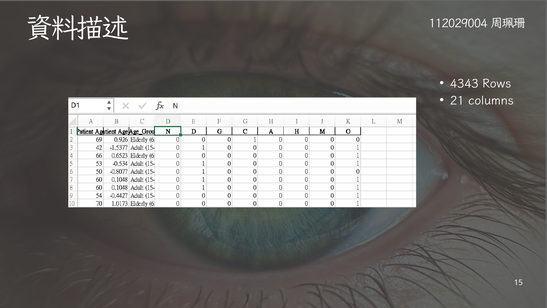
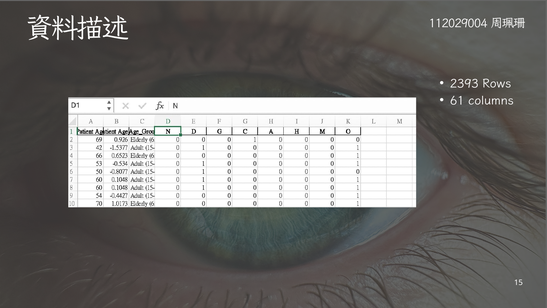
4343: 4343 -> 2393 (464, 83)
21: 21 -> 61 (457, 100)
